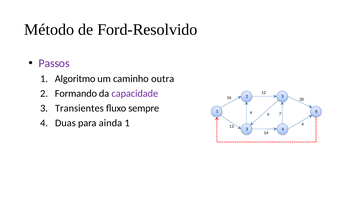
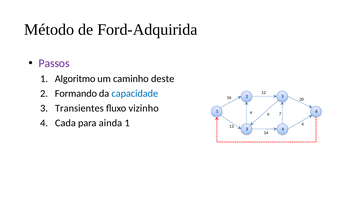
Ford-Resolvido: Ford-Resolvido -> Ford-Adquirida (147, 30)
outra: outra -> deste (163, 79)
capacidade colour: purple -> blue (135, 94)
sempre: sempre -> vizinho (144, 109)
Duas: Duas -> Cada (65, 123)
